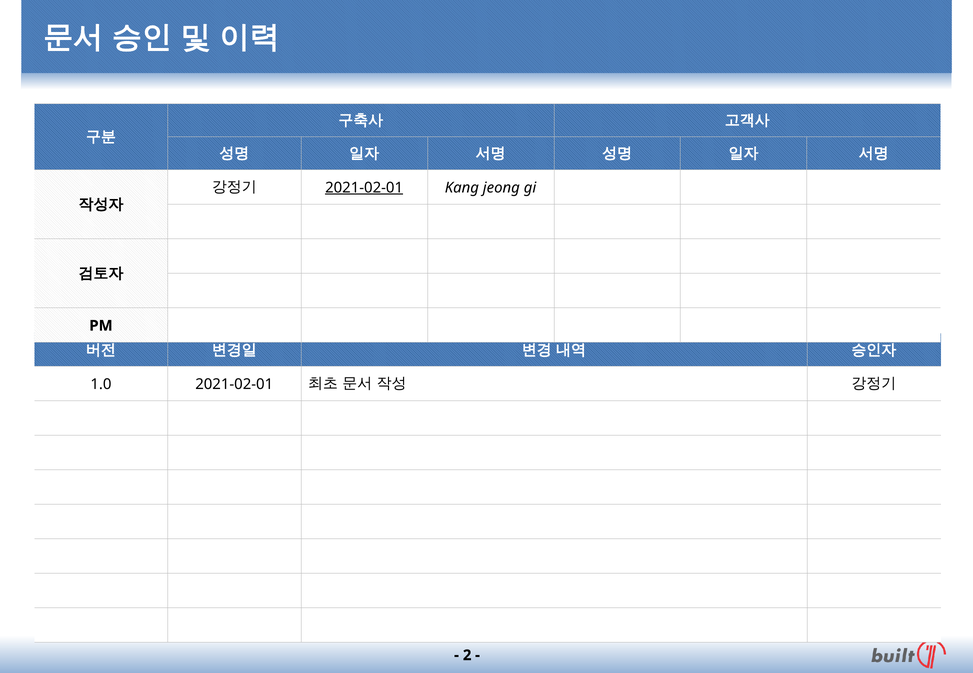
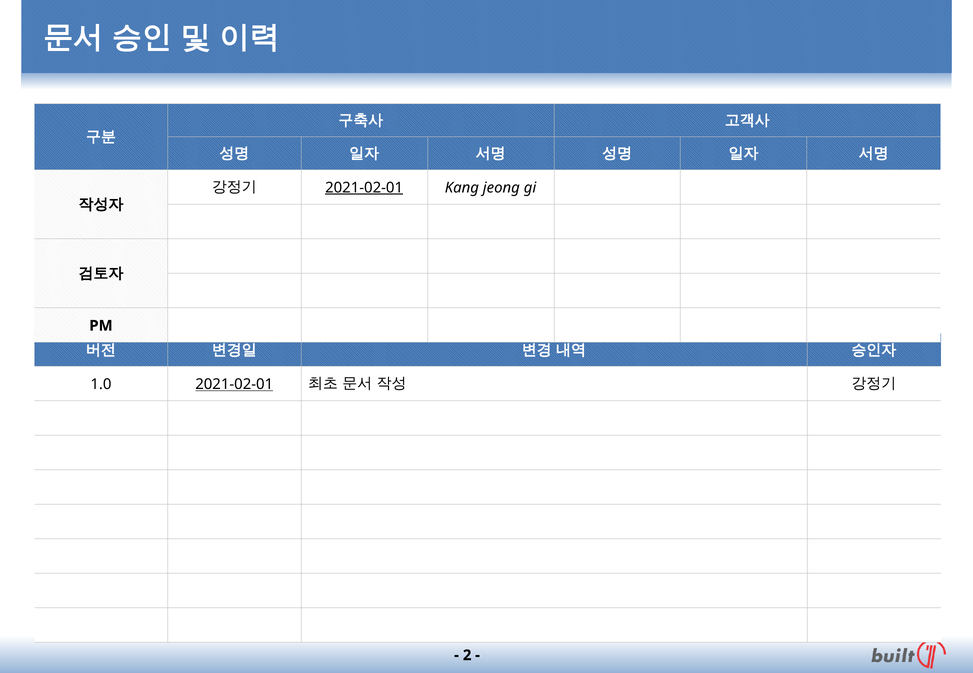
2021-02-01 underline: none -> present (234, 385)
